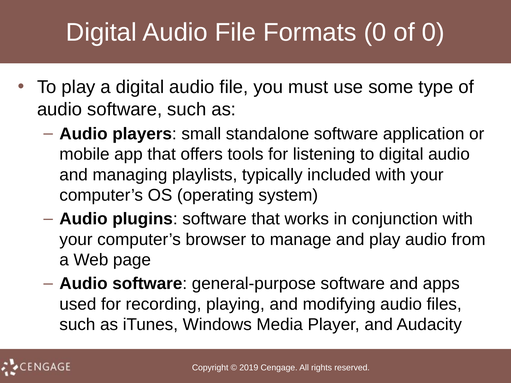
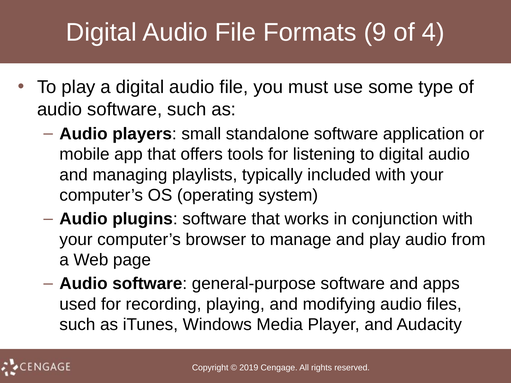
Formats 0: 0 -> 9 (375, 32)
of 0: 0 -> 4 (433, 32)
